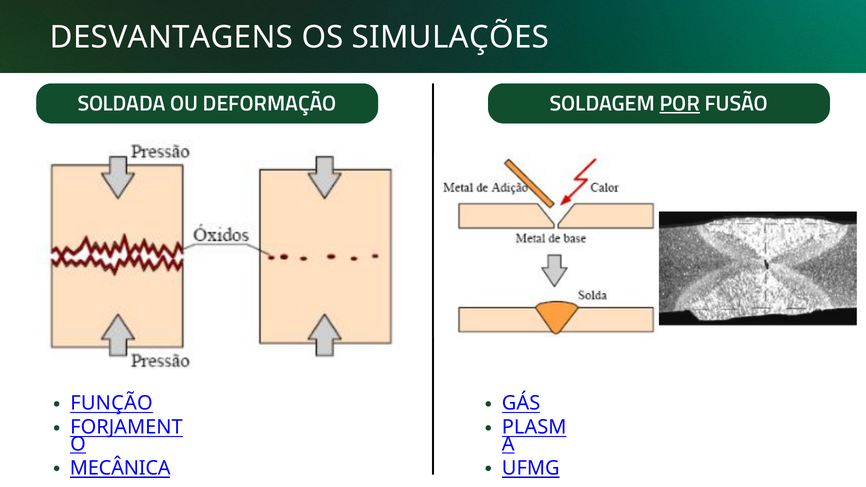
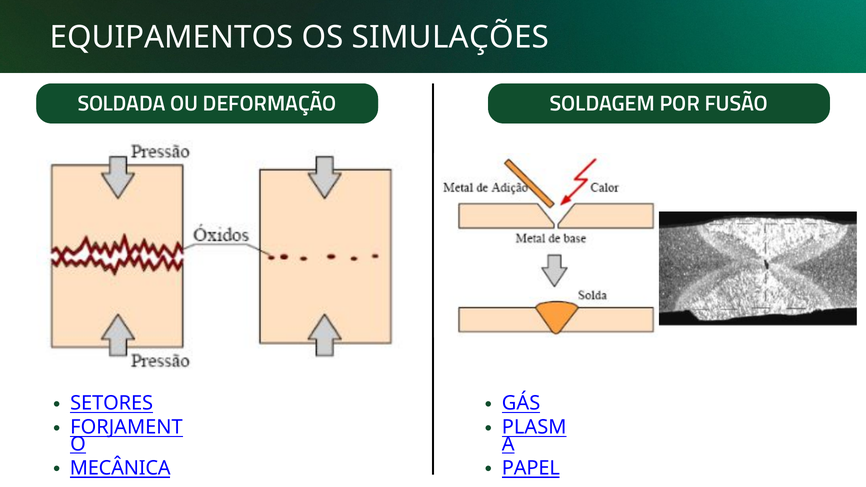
DESVANTAGENS: DESVANTAGENS -> EQUIPAMENTOS (172, 37)
POR underline: present -> none (680, 104)
FUNÇÃO: FUNÇÃO -> SETORES (112, 403)
UFMG: UFMG -> PAPEL (531, 468)
